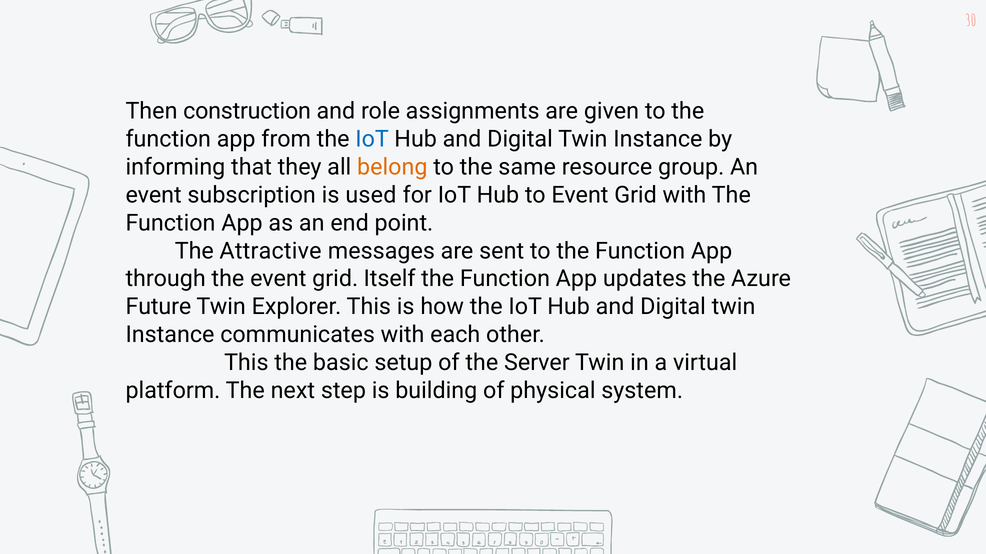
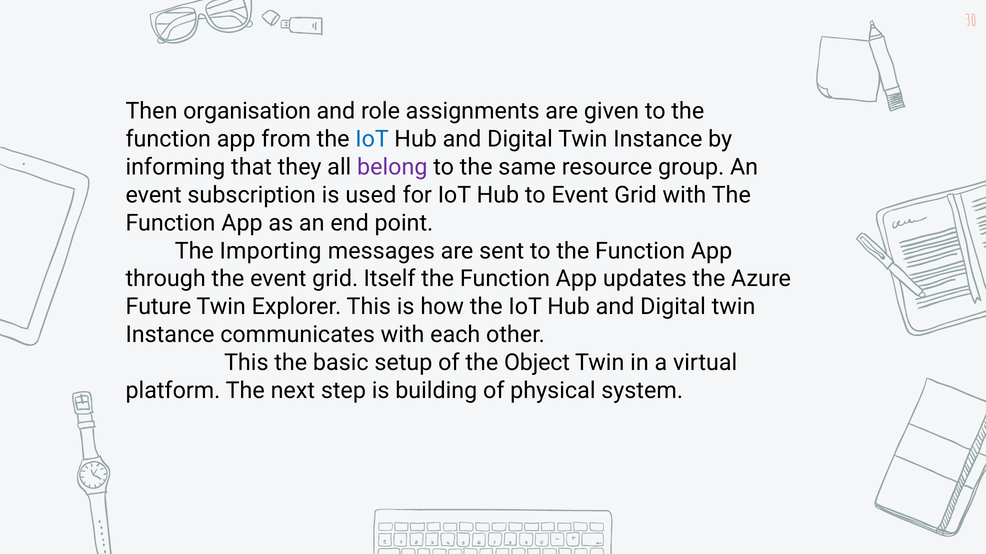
construction: construction -> organisation (247, 111)
belong colour: orange -> purple (392, 167)
Attractive: Attractive -> Importing (271, 251)
Server: Server -> Object (537, 363)
